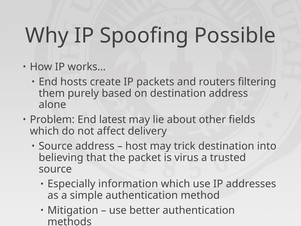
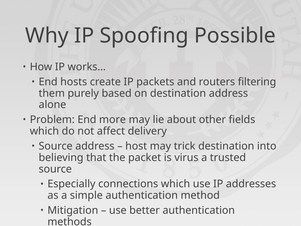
latest: latest -> more (113, 120)
information: information -> connections (128, 184)
